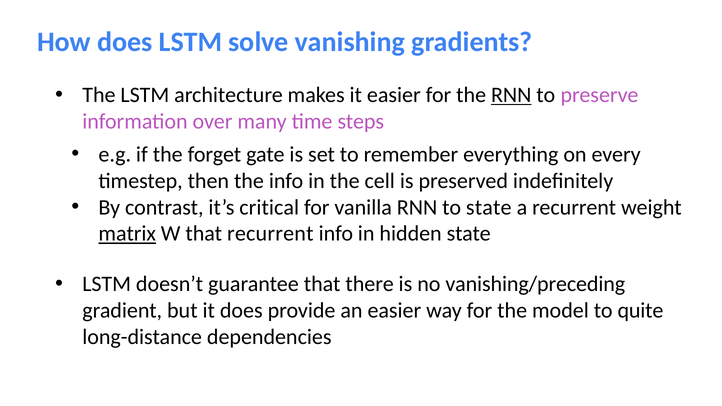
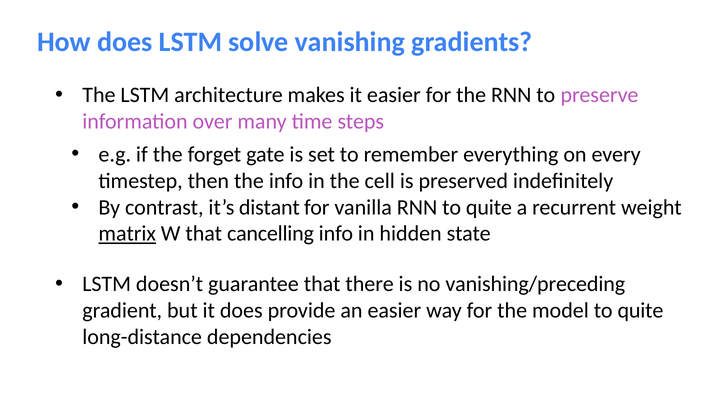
RNN underline: present -> none (511, 95)
critical: critical -> distant (269, 207)
RNN to state: state -> quite (489, 207)
that recurrent: recurrent -> cancelling (270, 234)
